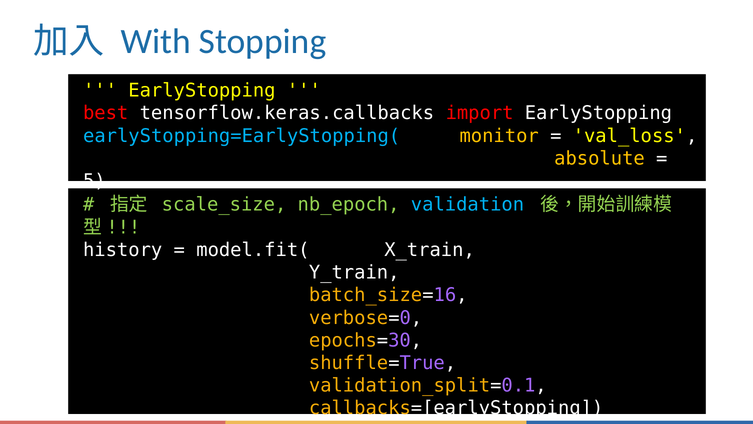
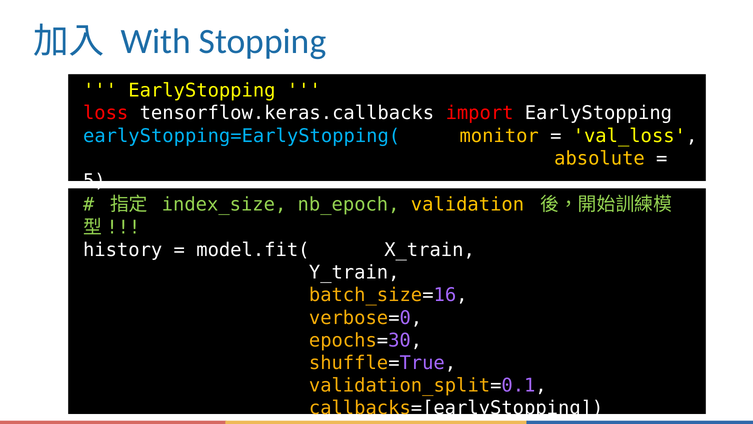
best: best -> loss (106, 113)
scale_size: scale_size -> index_size (224, 205)
validation colour: light blue -> yellow (467, 205)
